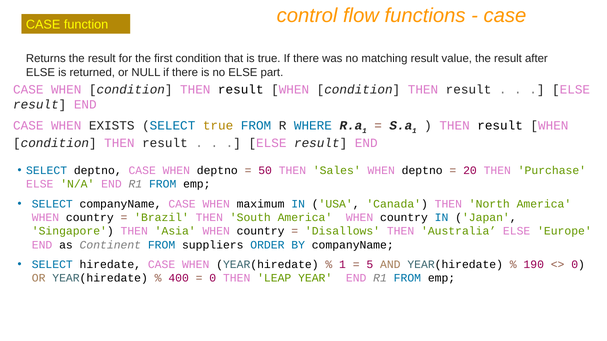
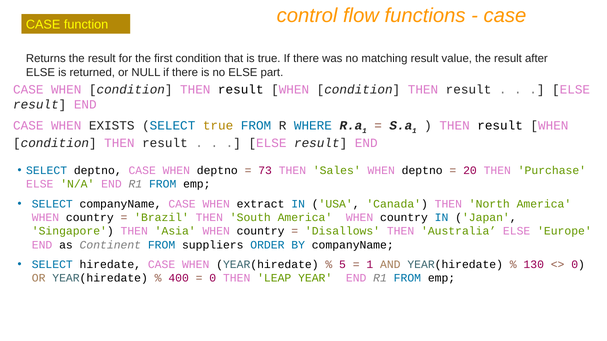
50: 50 -> 73 (265, 171)
maximum: maximum -> extract (261, 204)
1: 1 -> 5 (343, 265)
5: 5 -> 1 (370, 265)
190: 190 -> 130 (534, 265)
